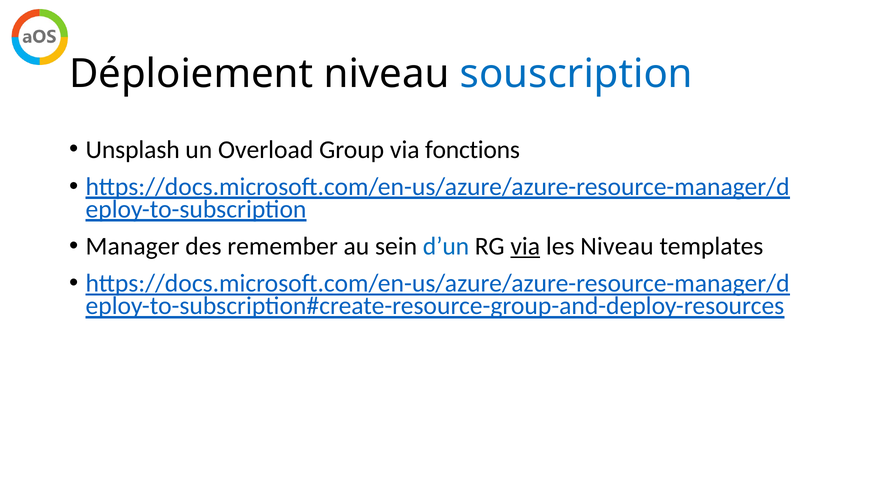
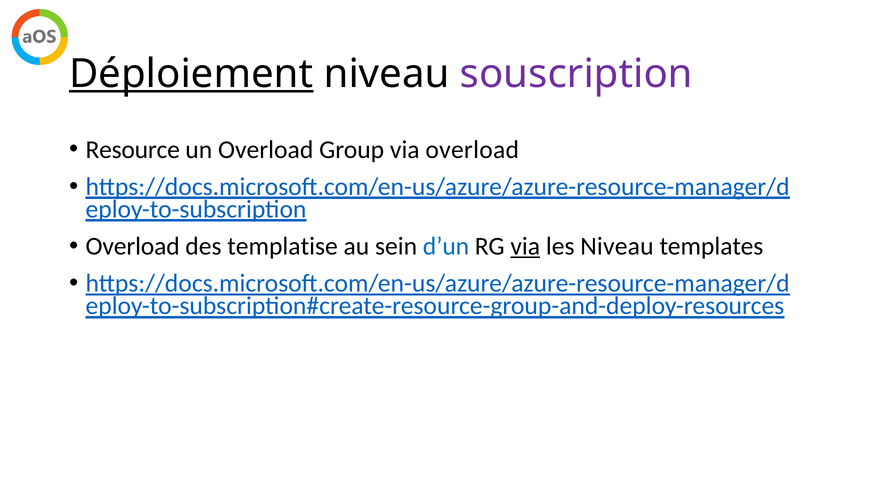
Déploiement underline: none -> present (191, 74)
souscription colour: blue -> purple (576, 74)
Unsplash: Unsplash -> Resource (133, 150)
via fonctions: fonctions -> overload (472, 150)
Manager: Manager -> Overload (133, 246)
remember: remember -> templatise (283, 246)
